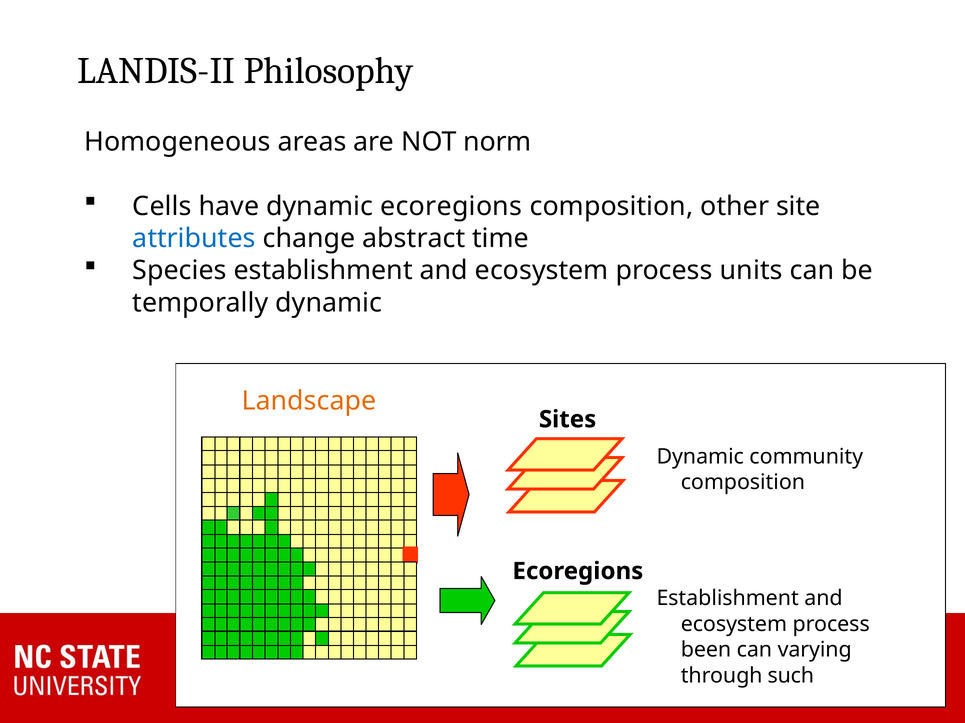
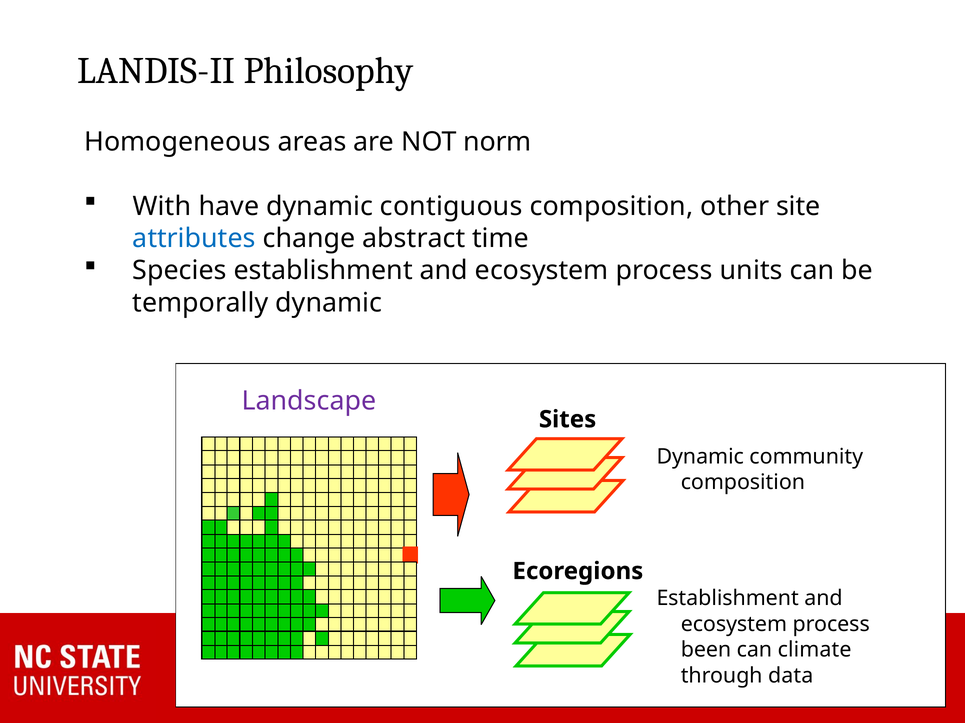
Cells: Cells -> With (162, 206)
dynamic ecoregions: ecoregions -> contiguous (451, 206)
Landscape colour: orange -> purple (309, 401)
varying: varying -> climate (815, 650)
such: such -> data (791, 676)
